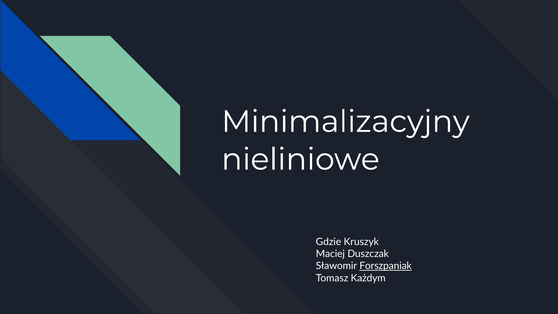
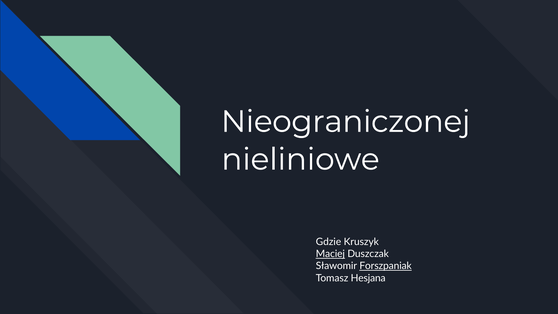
Minimalizacyjny: Minimalizacyjny -> Nieograniczonej (346, 122)
Maciej underline: none -> present (330, 254)
Każdym: Każdym -> Hesjana (368, 278)
